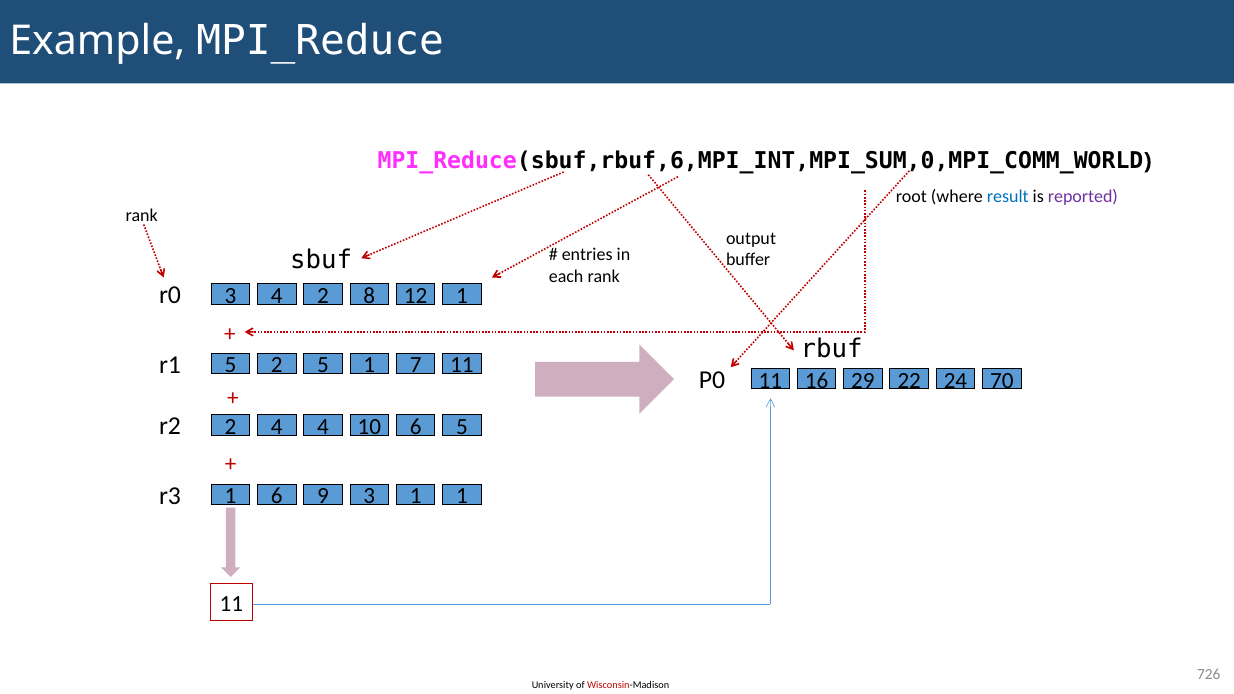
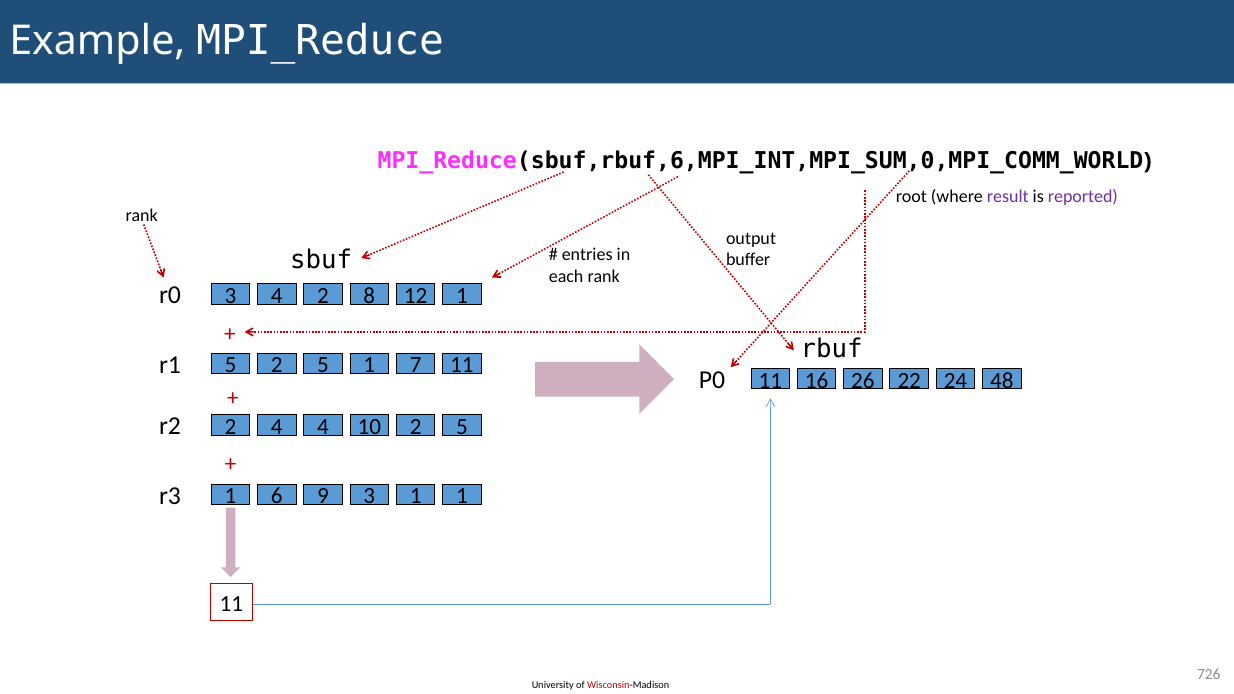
result colour: blue -> purple (1008, 196)
29: 29 -> 26 (863, 380)
70: 70 -> 48 (1002, 380)
10 6: 6 -> 2 (416, 427)
